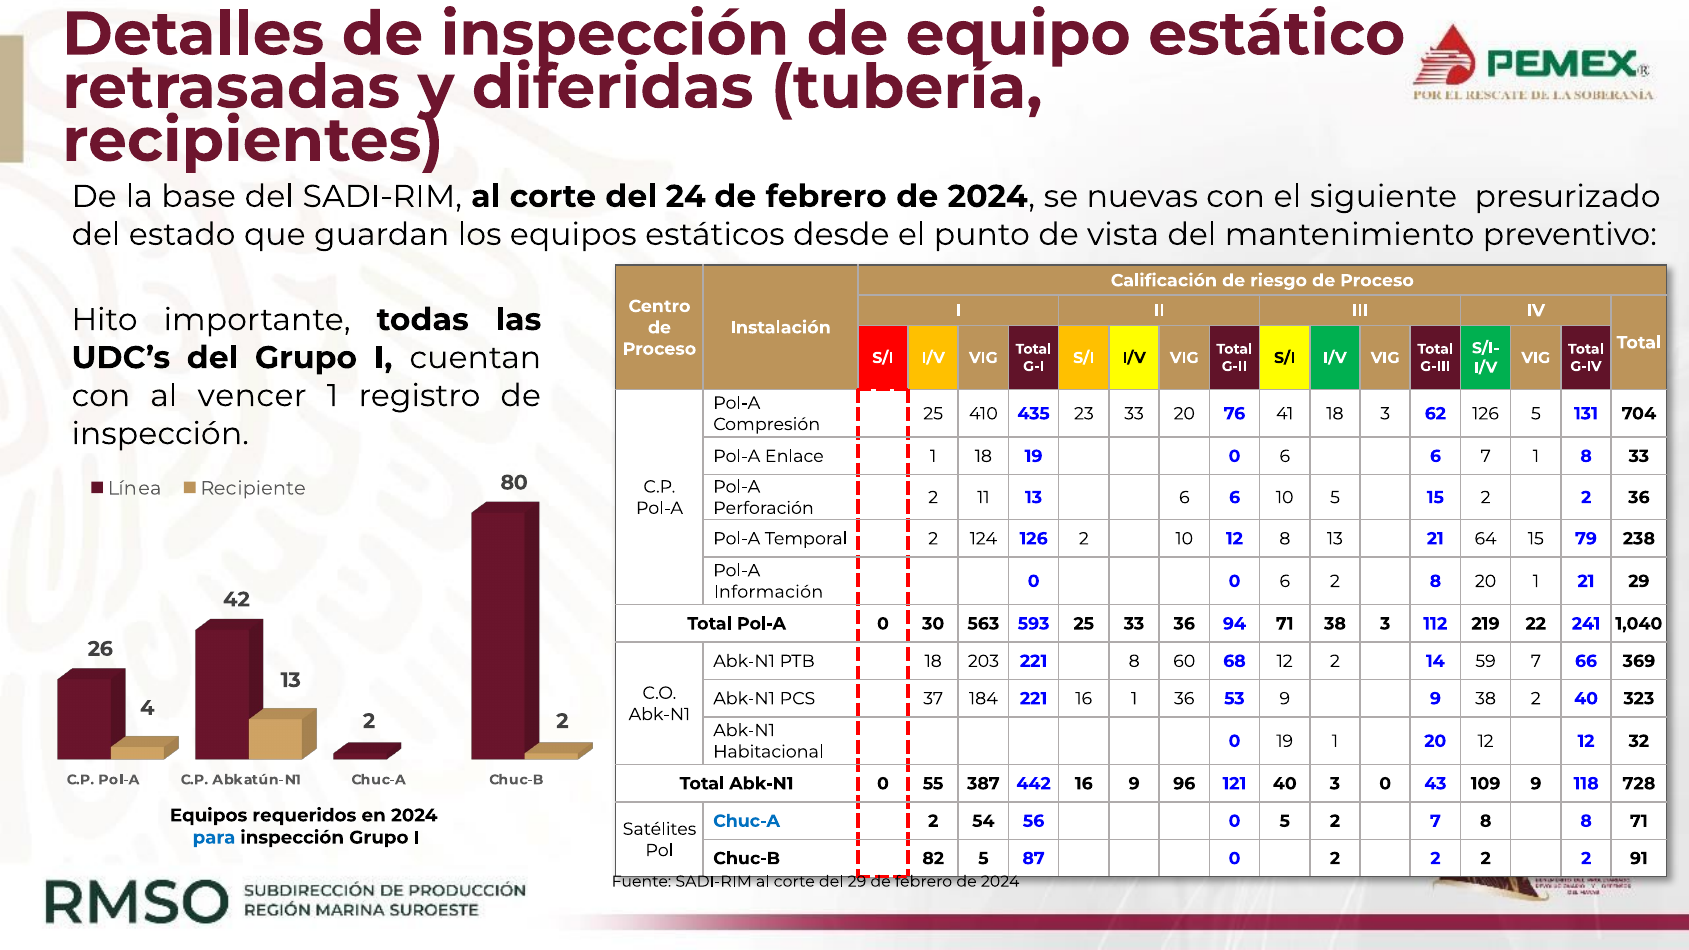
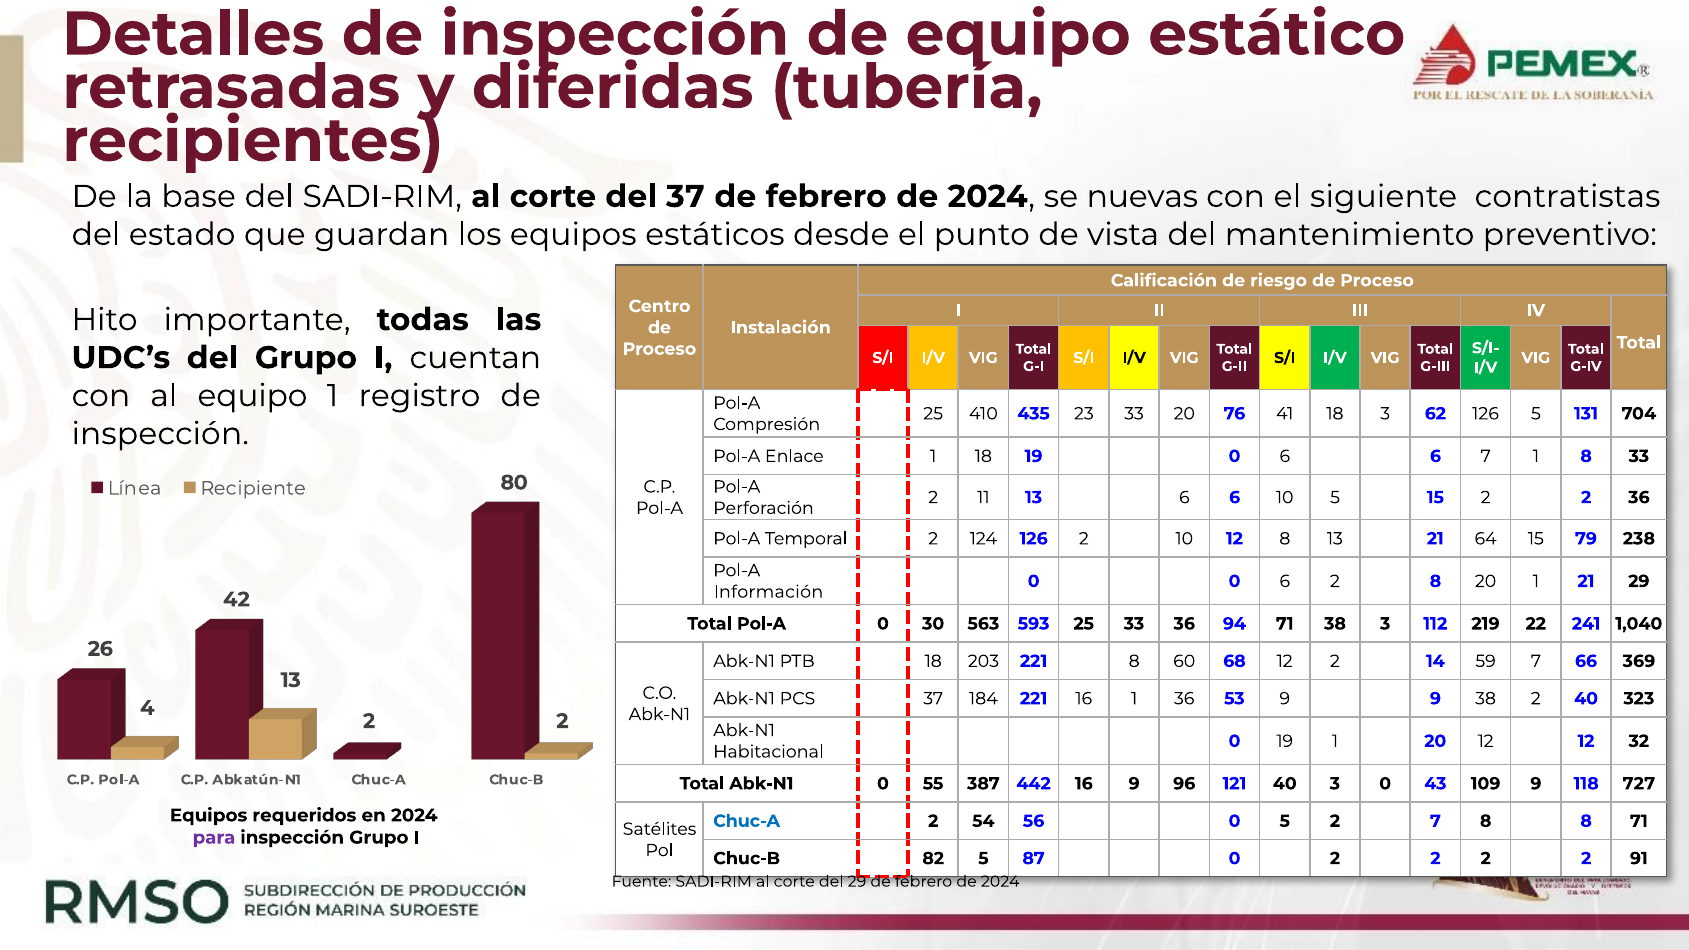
del 24: 24 -> 37 (685, 197)
presurizado: presurizado -> contratistas (1568, 197)
al vencer: vencer -> equipo (252, 396)
728: 728 -> 727 (1639, 784)
para colour: blue -> purple (214, 838)
